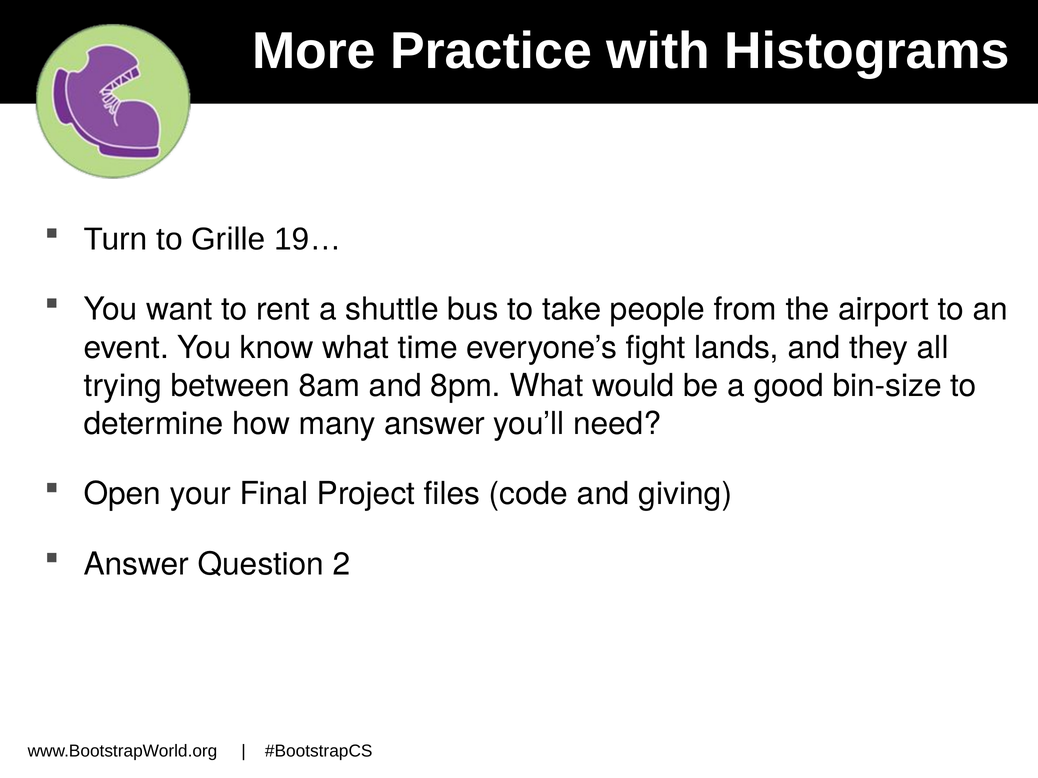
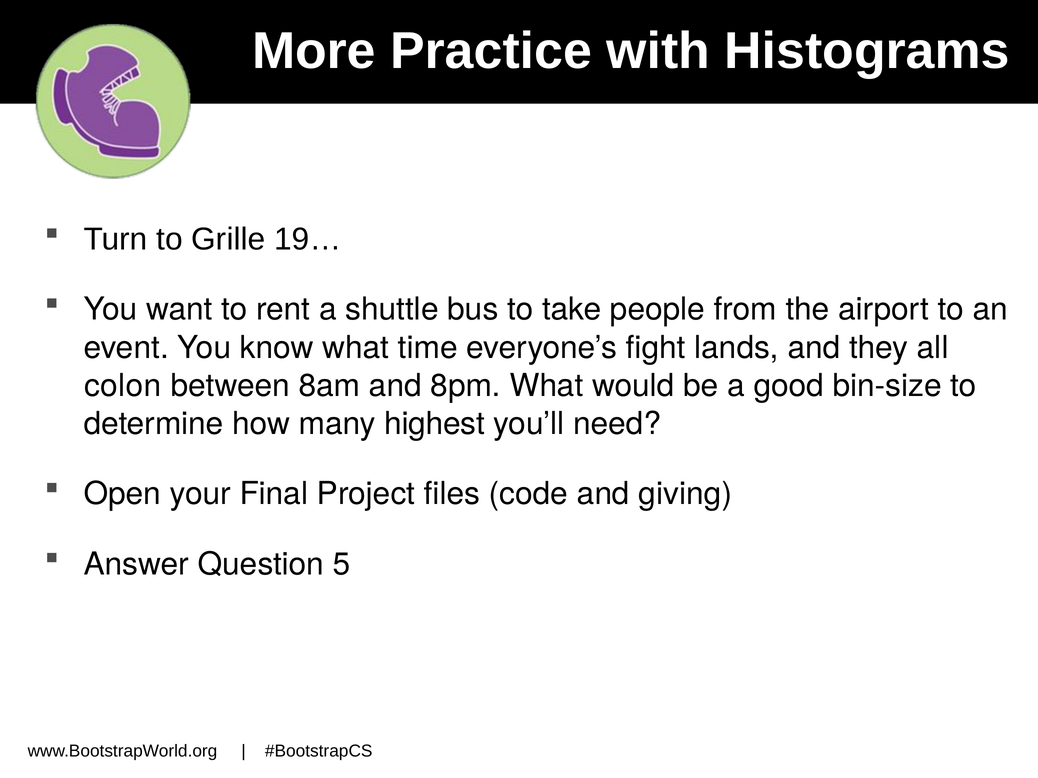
trying: trying -> colon (123, 386)
many answer: answer -> highest (435, 424)
2: 2 -> 5 (342, 565)
